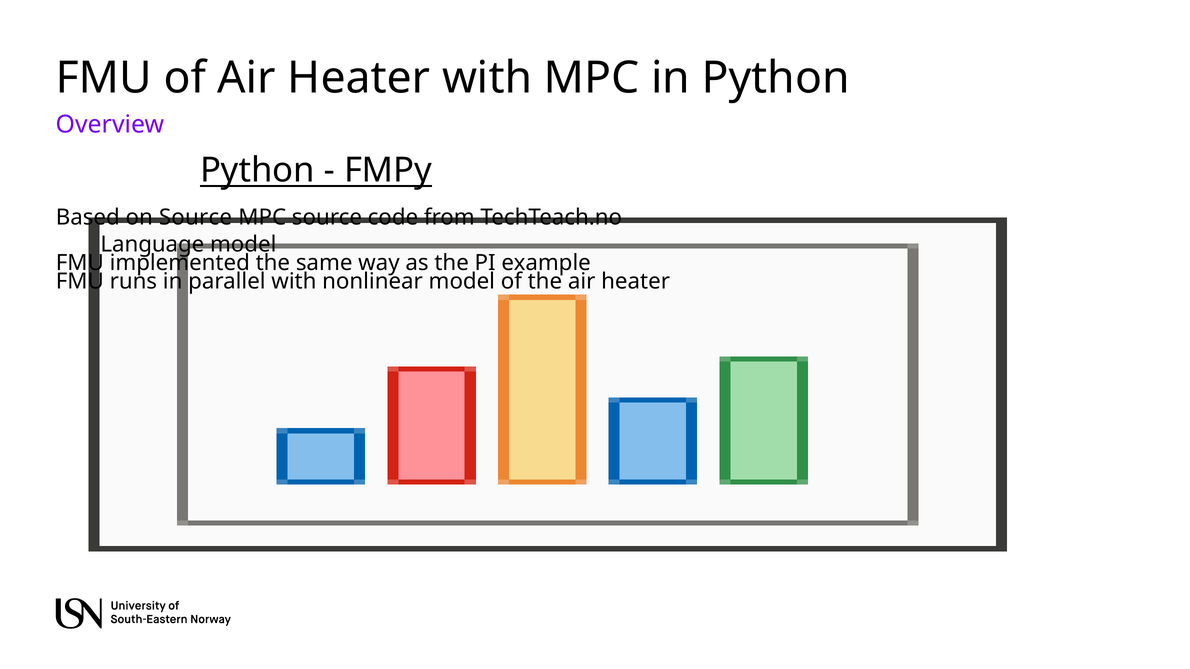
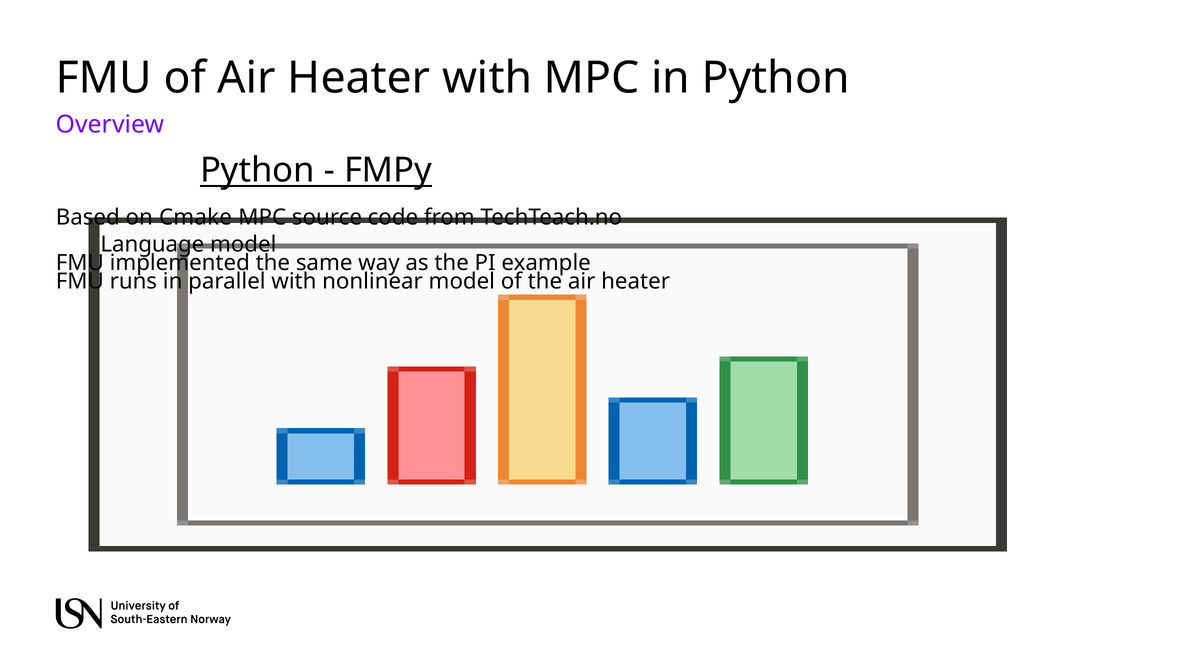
on Source: Source -> Cmake (195, 218)
